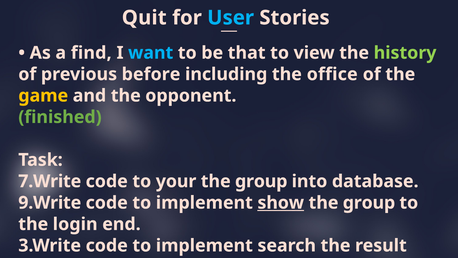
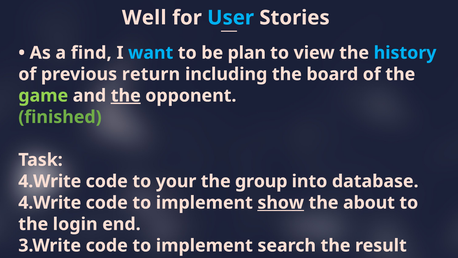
Quit: Quit -> Well (144, 18)
that: that -> plan (247, 53)
history colour: light green -> light blue (405, 53)
before: before -> return (151, 74)
office: office -> board (332, 74)
game colour: yellow -> light green (43, 96)
the underline: none -> present (126, 96)
7.Write: 7.Write -> 4.Write (50, 181)
9.Write: 9.Write -> 4.Write (50, 202)
group: group -> about (369, 202)
